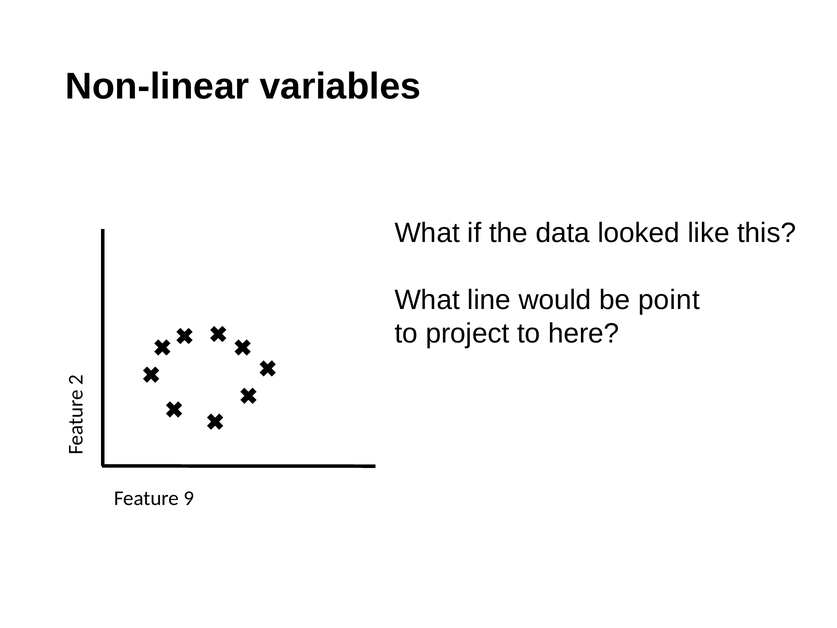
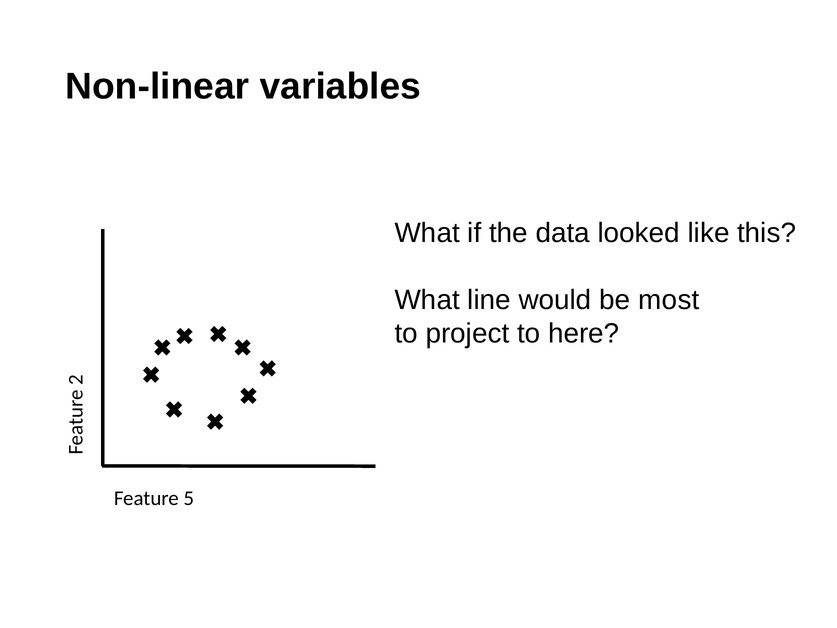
point: point -> most (669, 300)
9: 9 -> 5 (189, 498)
